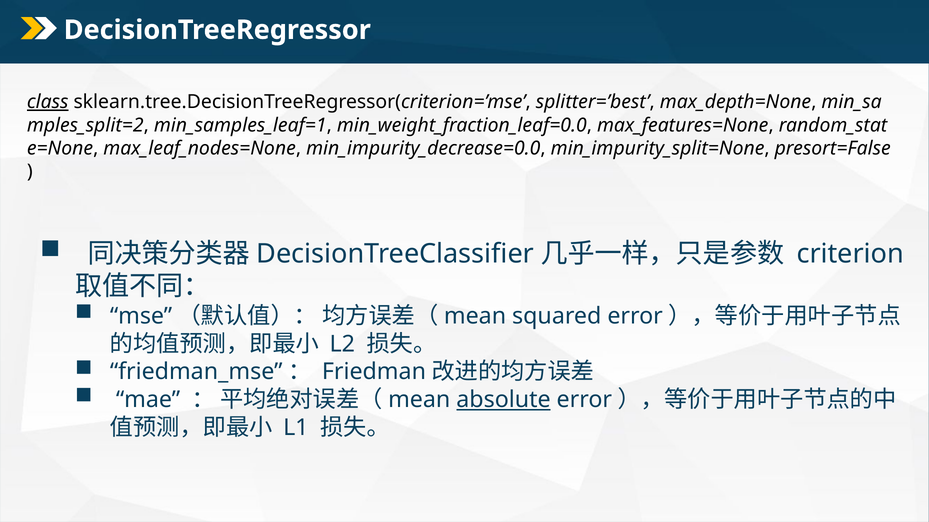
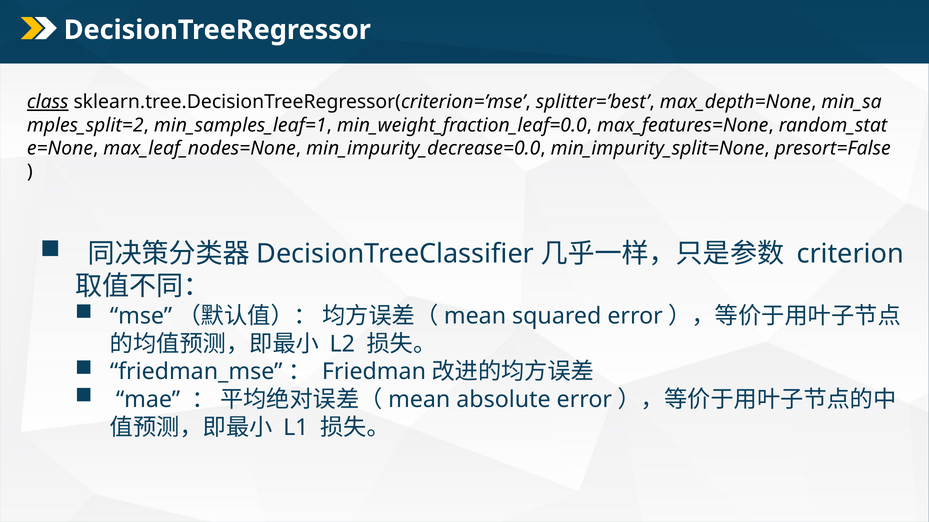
absolute underline: present -> none (503, 400)
